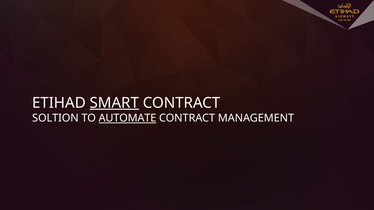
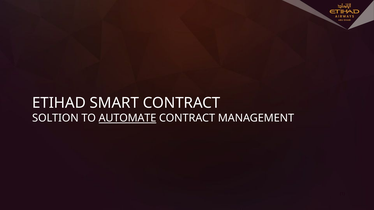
SMART underline: present -> none (114, 103)
